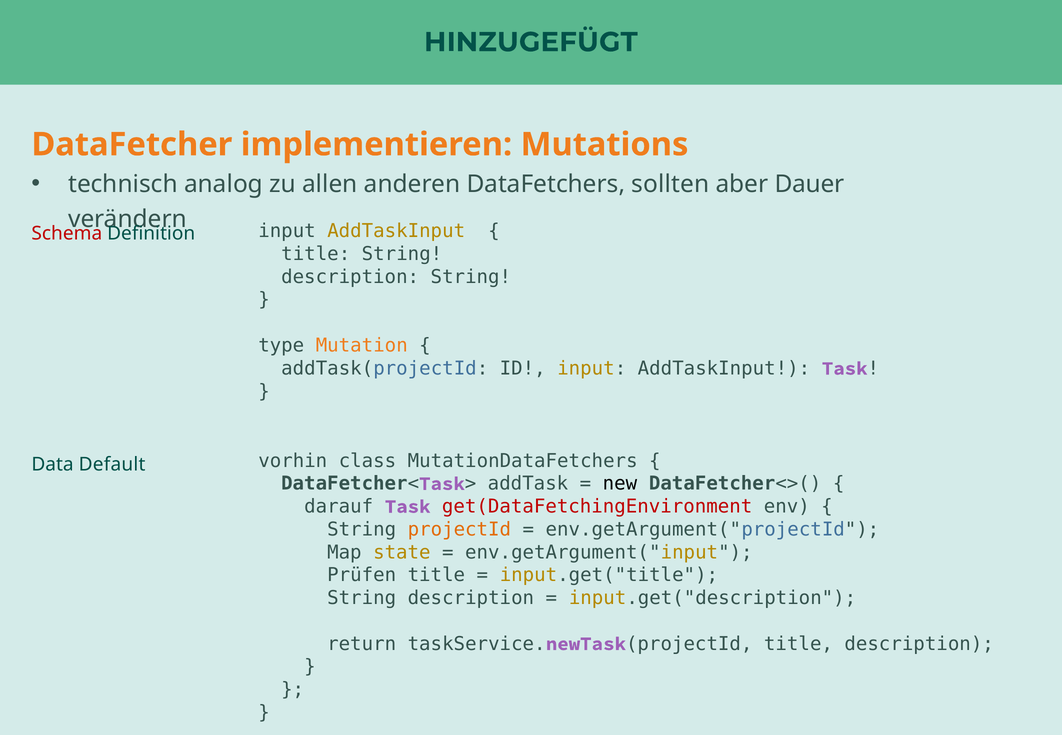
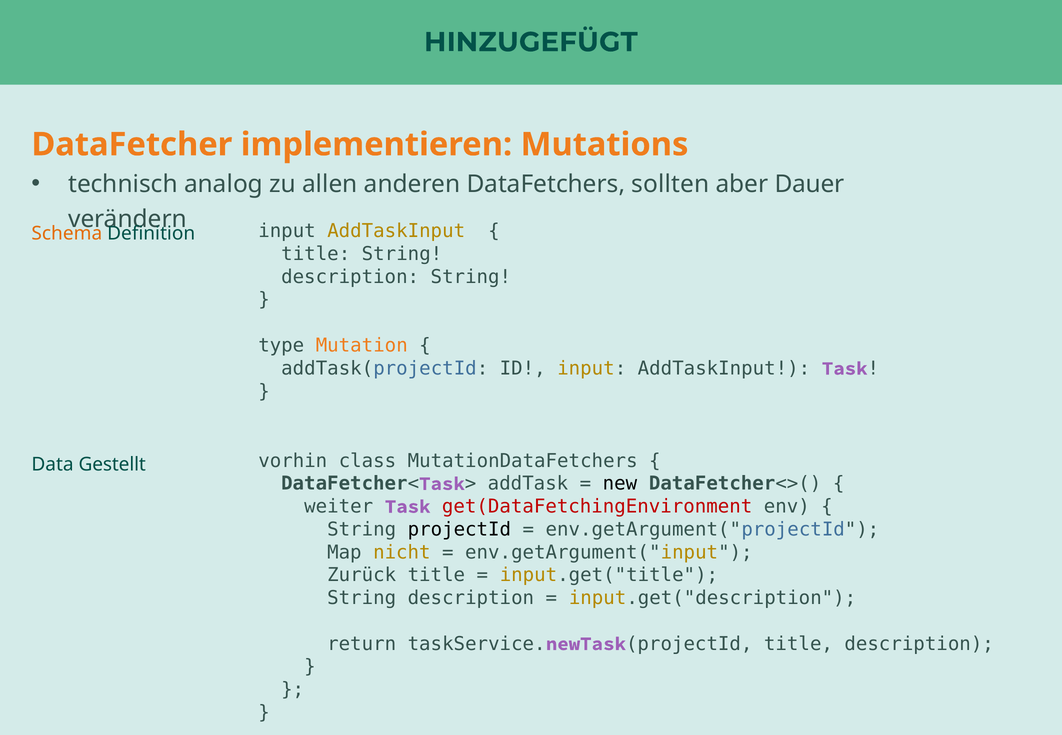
Schema colour: red -> orange (67, 233)
Default: Default -> Gestellt (112, 464)
darauf: darauf -> weiter (339, 507)
projectId colour: orange -> black (459, 530)
state: state -> nicht (402, 552)
Prüfen: Prüfen -> Zurück (362, 575)
